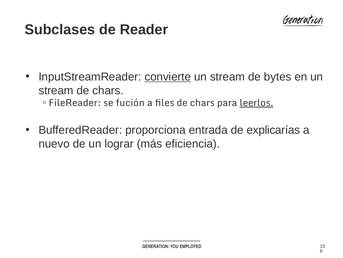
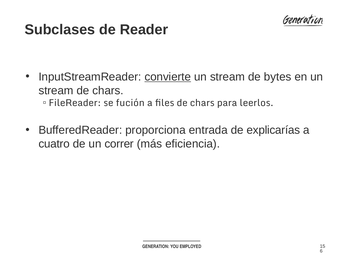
leerlos underline: present -> none (256, 103)
nuevo: nuevo -> cuatro (54, 143)
lograr: lograr -> correr (119, 143)
